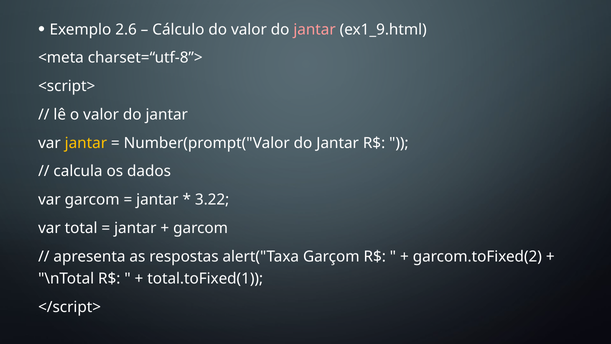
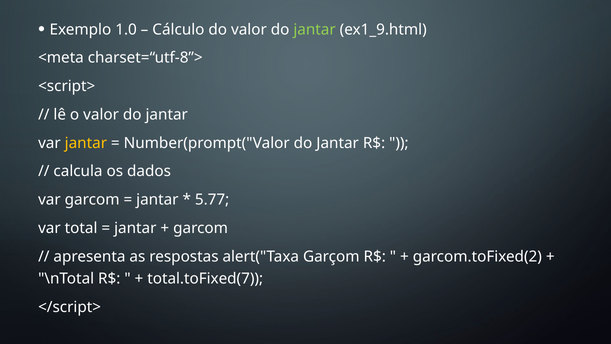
2.6: 2.6 -> 1.0 (126, 29)
jantar colour: pink -> light green (315, 29)
3.22: 3.22 -> 5.77 (212, 200)
total.toFixed(1: total.toFixed(1 -> total.toFixed(7 (205, 278)
